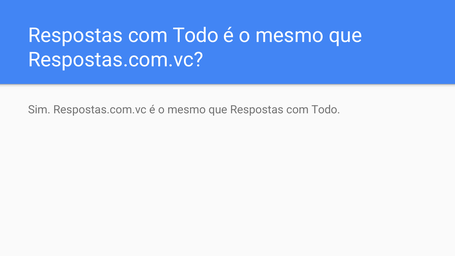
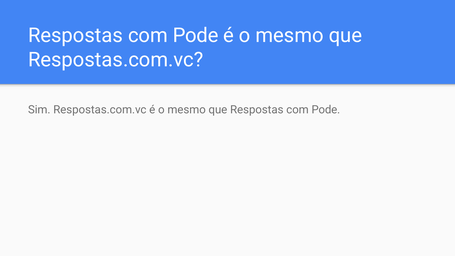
Todo: Todo -> Pode (196, 35)
que Respostas com Todo: Todo -> Pode (326, 110)
